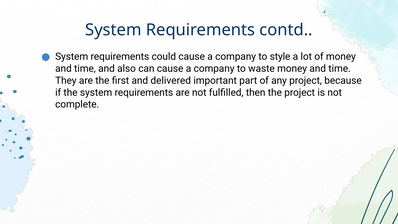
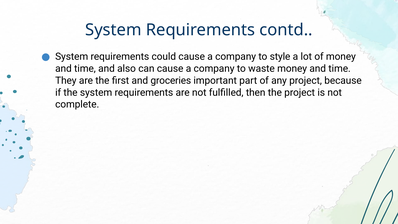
delivered: delivered -> groceries (171, 80)
